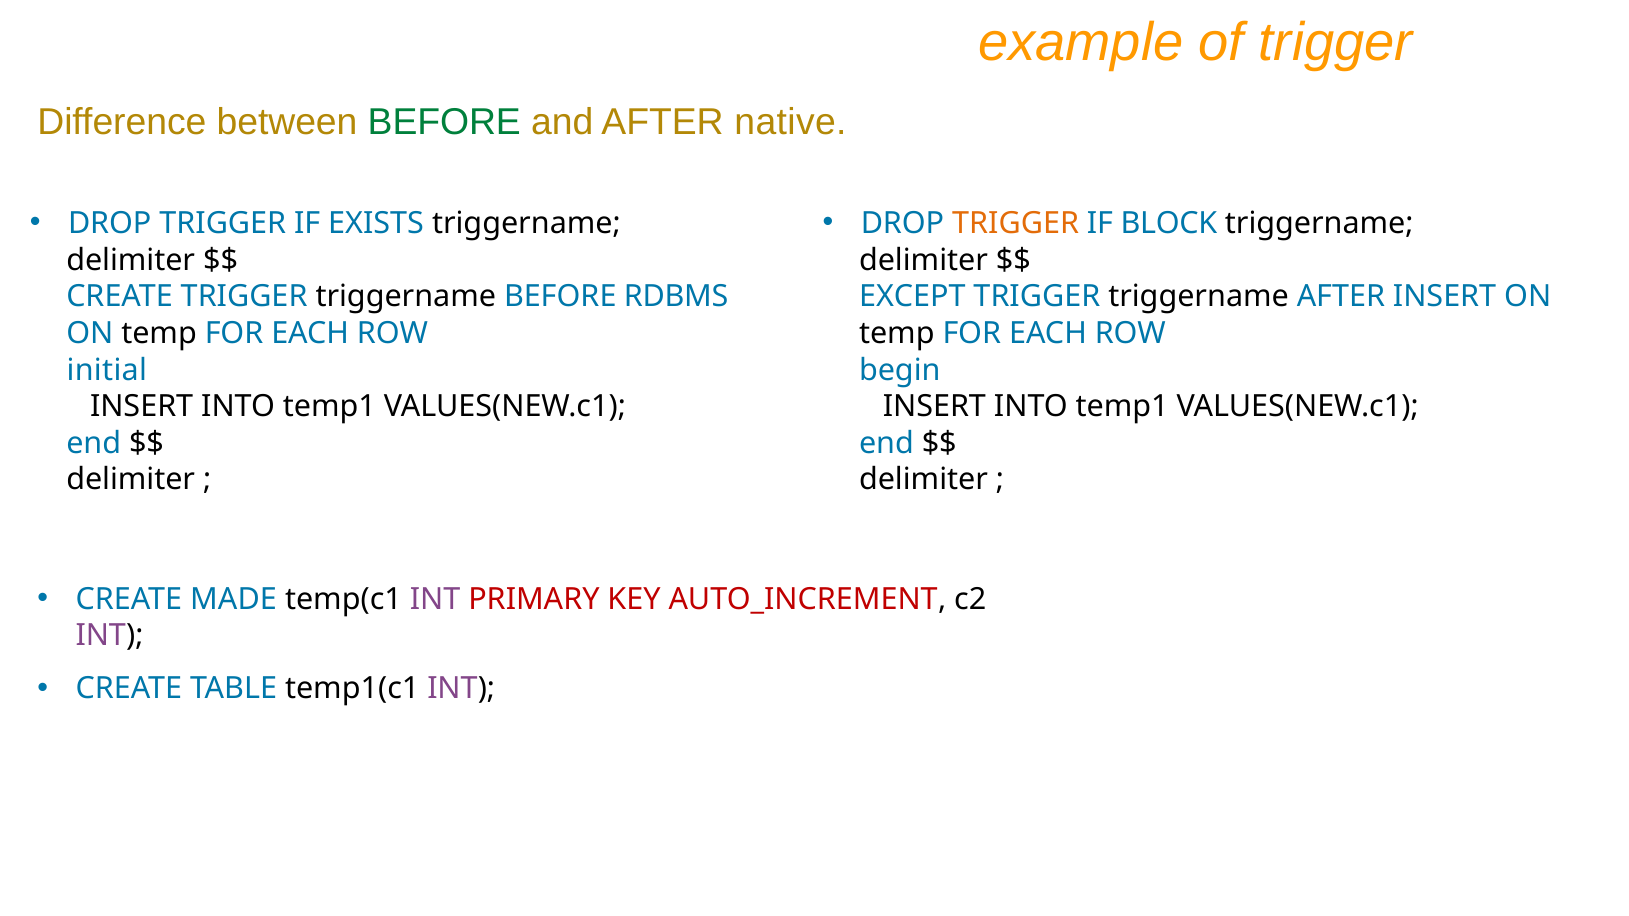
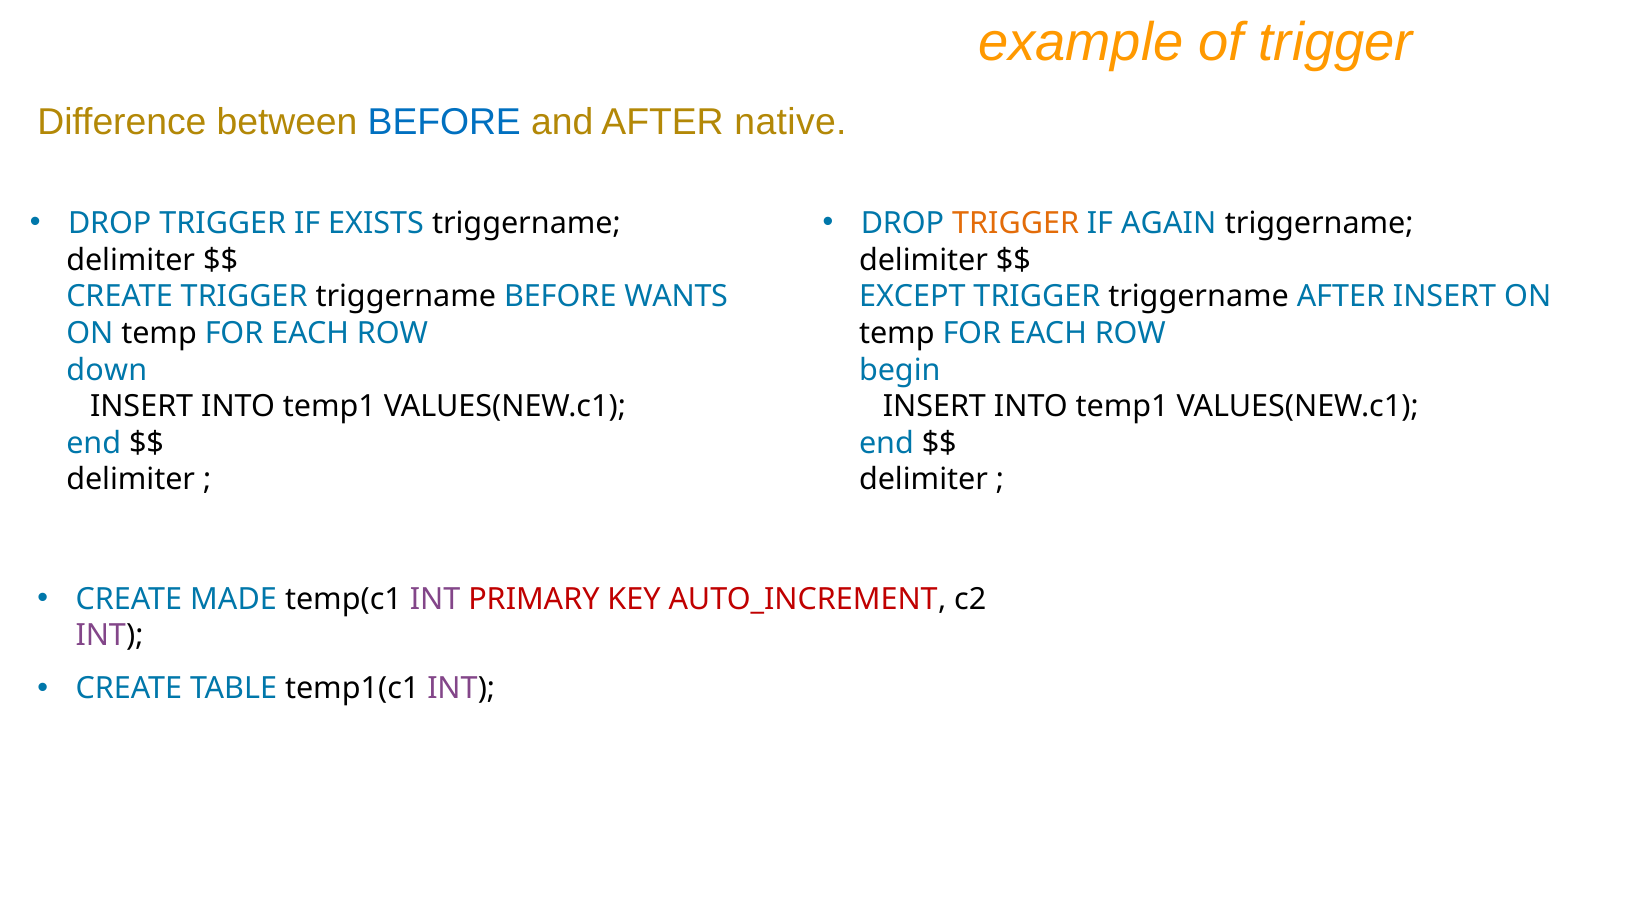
BEFORE colour: green -> blue (444, 122)
BLOCK: BLOCK -> AGAIN (1169, 223)
RDBMS: RDBMS -> WANTS (676, 297)
initial: initial -> down (107, 370)
